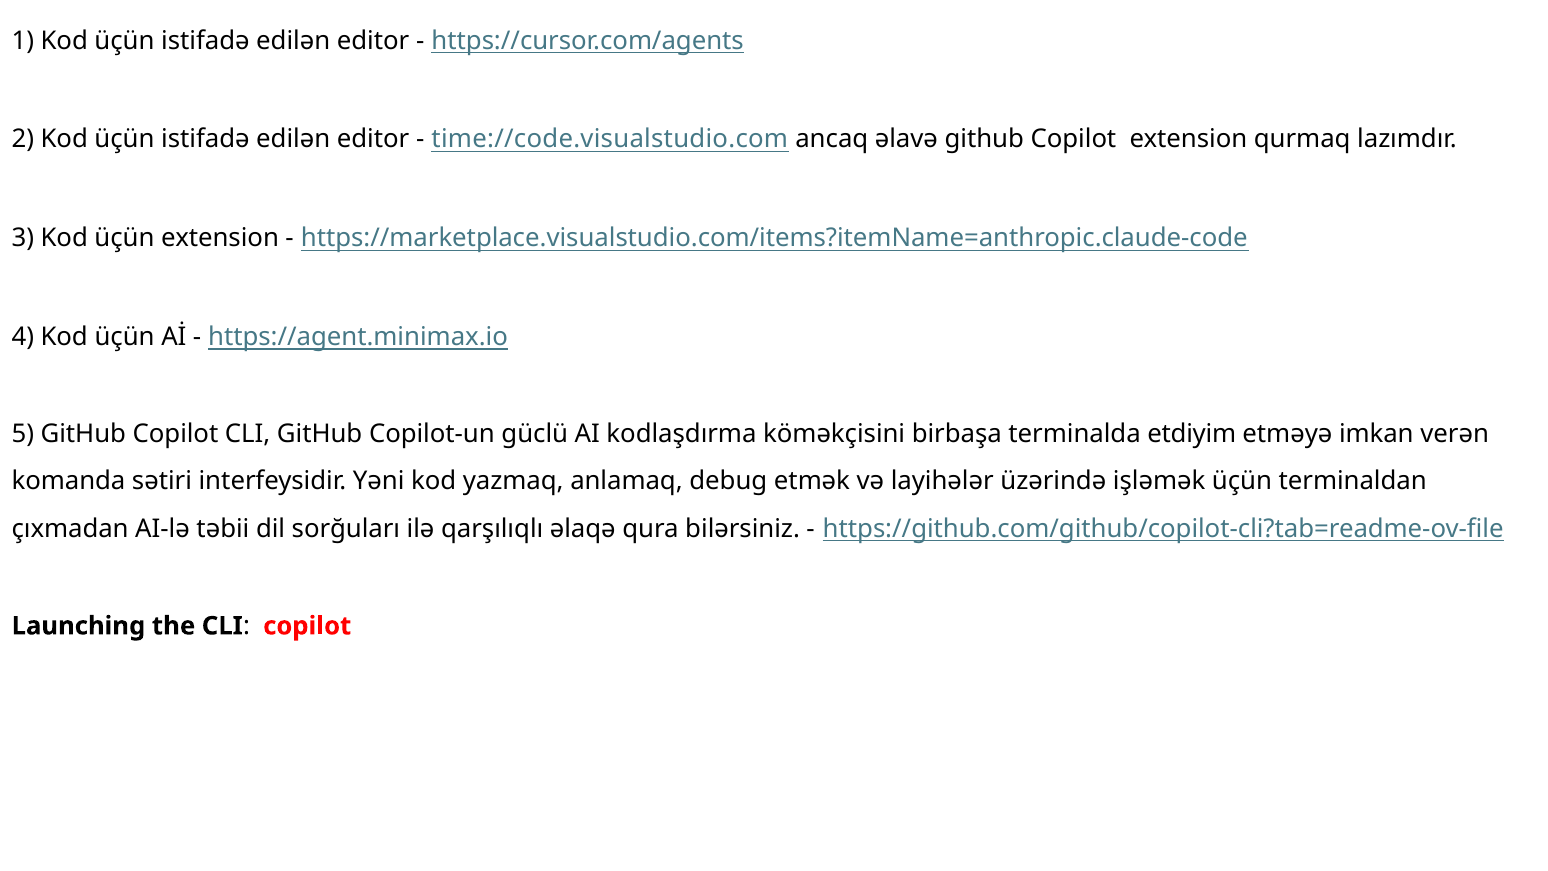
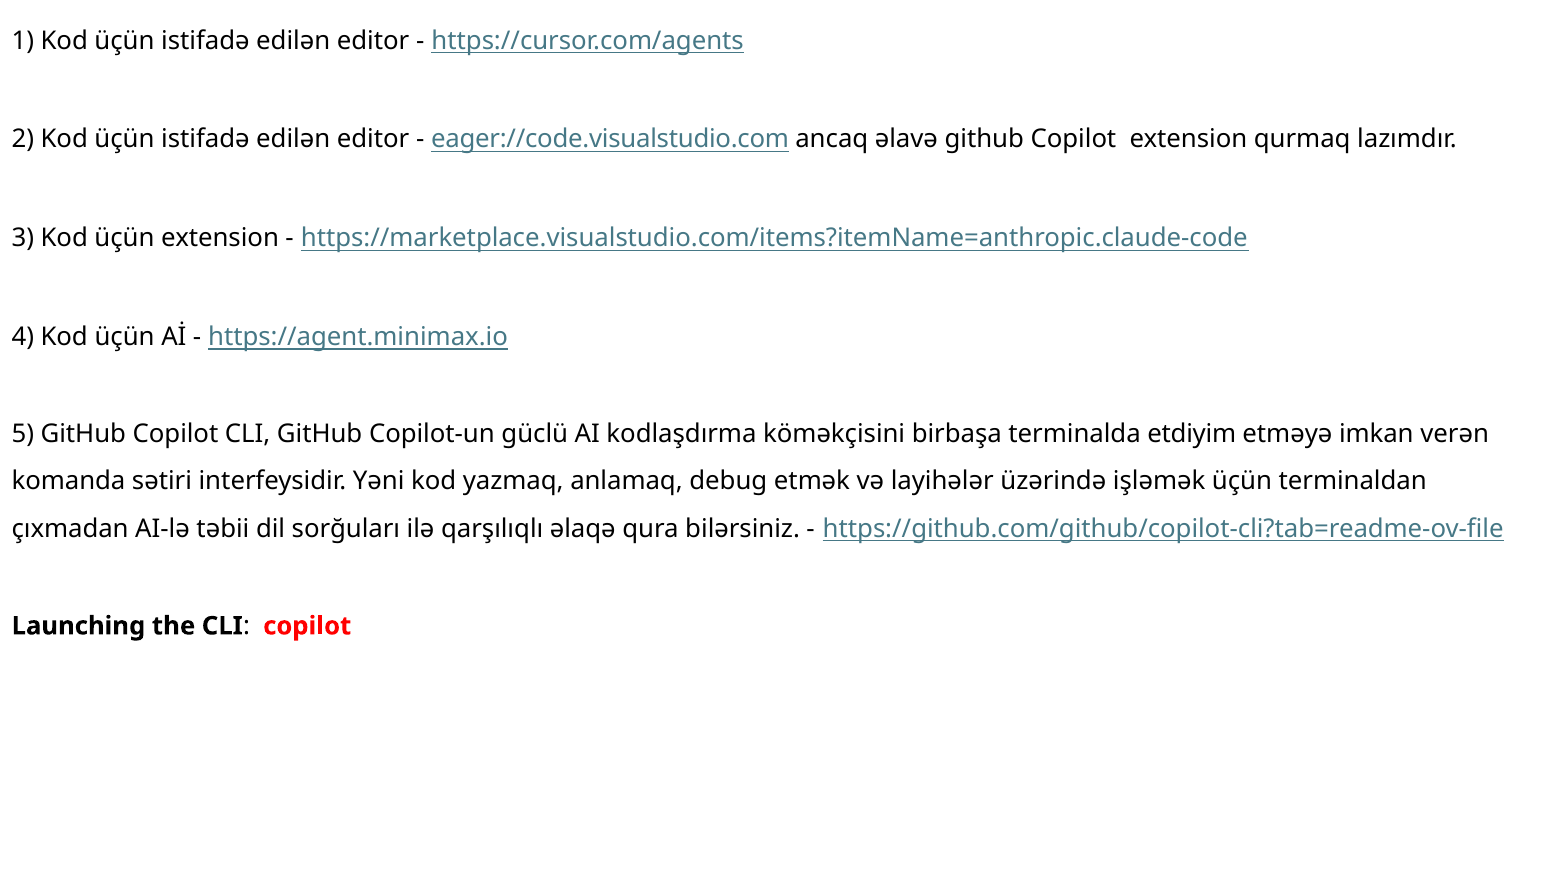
time://code.visualstudio.com: time://code.visualstudio.com -> eager://code.visualstudio.com (610, 139)
